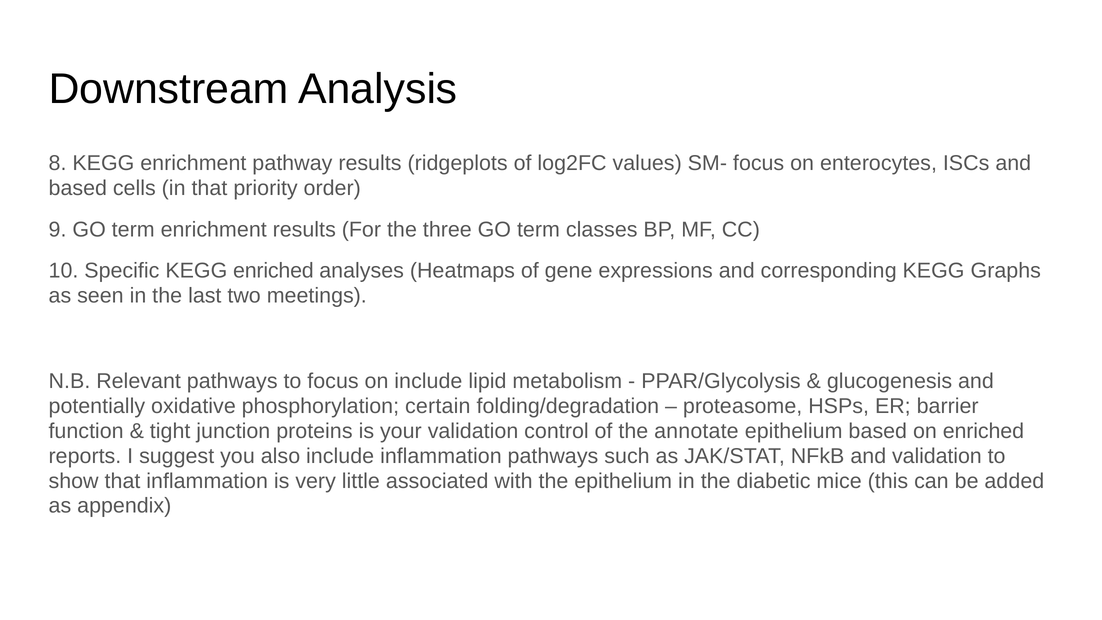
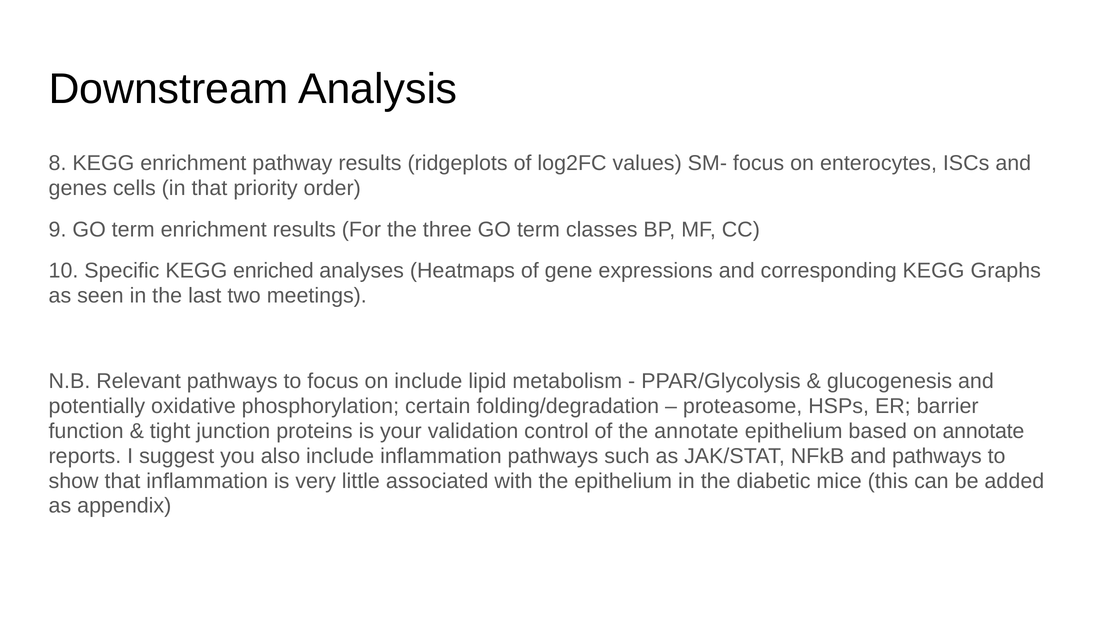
based: based -> genes (78, 188)
on enriched: enriched -> annotate (983, 431)
and validation: validation -> pathways (937, 456)
